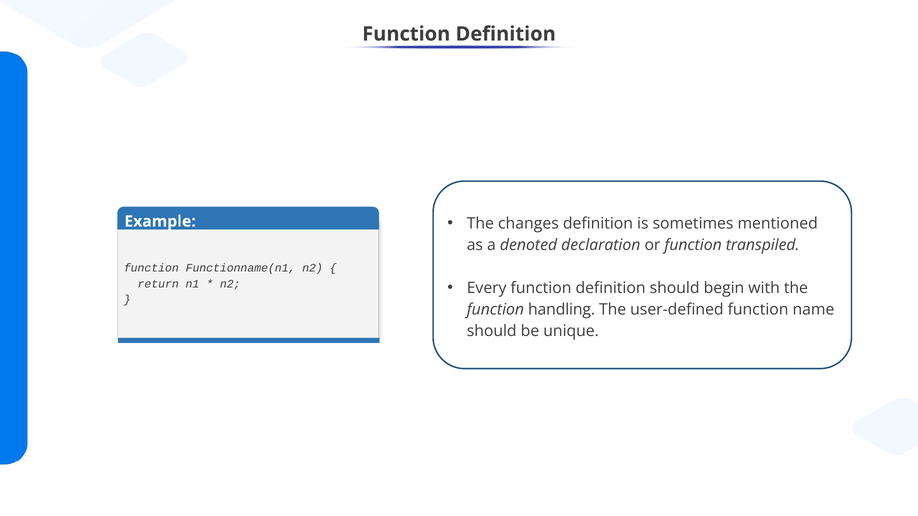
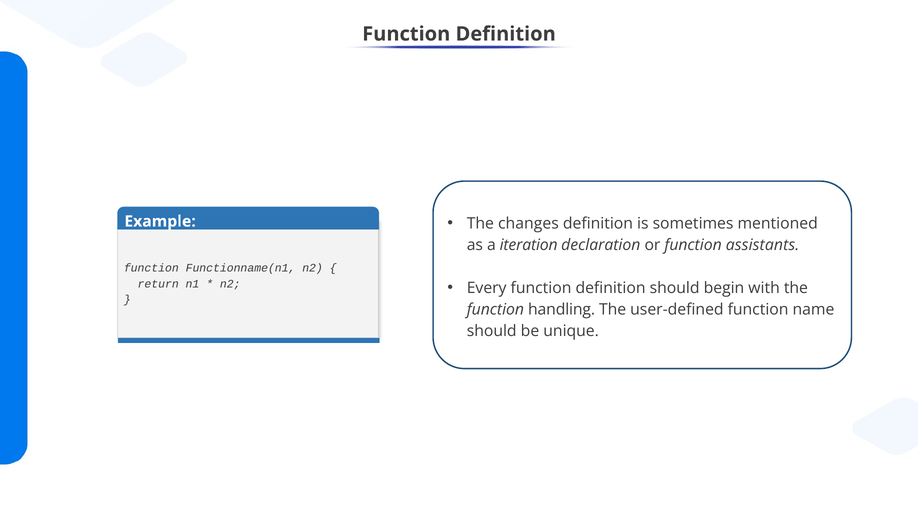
denoted: denoted -> iteration (529, 245)
transpiled: transpiled -> assistants (763, 245)
